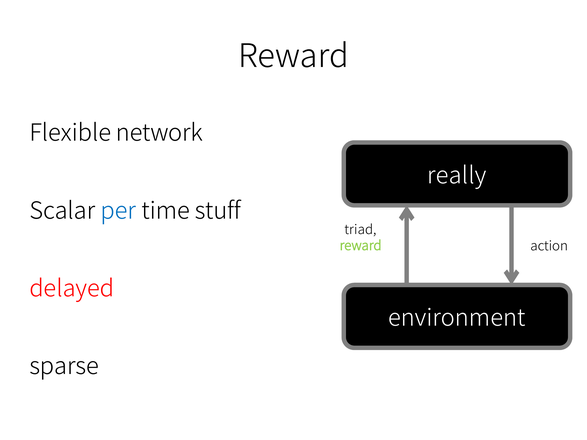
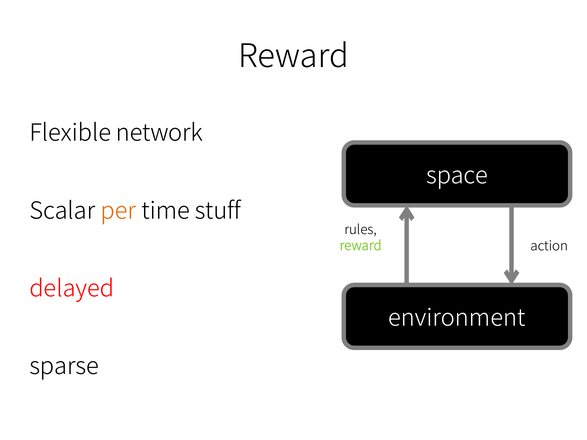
really: really -> space (457, 176)
per colour: blue -> orange (118, 211)
triad: triad -> rules (361, 230)
